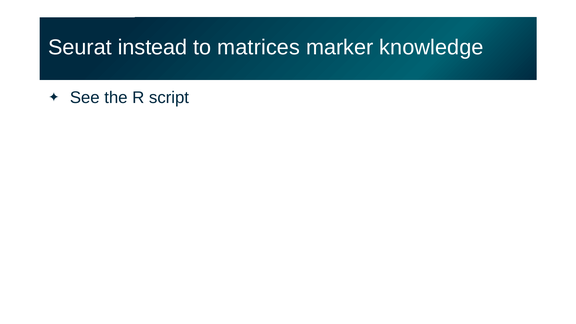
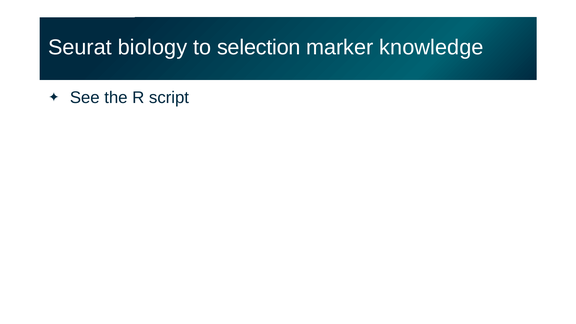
instead: instead -> biology (152, 47)
matrices: matrices -> selection (259, 47)
